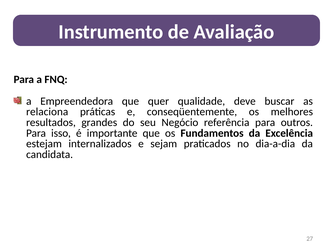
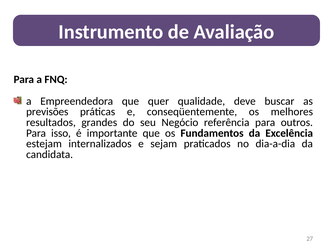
relaciona: relaciona -> previsões (47, 112)
